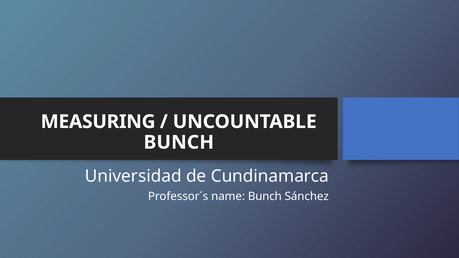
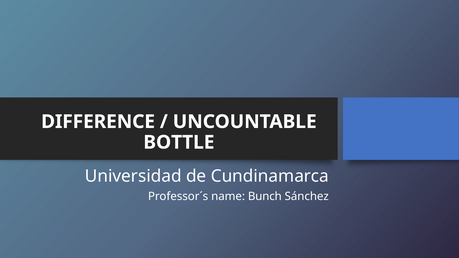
MEASURING: MEASURING -> DIFFERENCE (98, 122)
BUNCH: BUNCH -> BOTTLE (179, 142)
